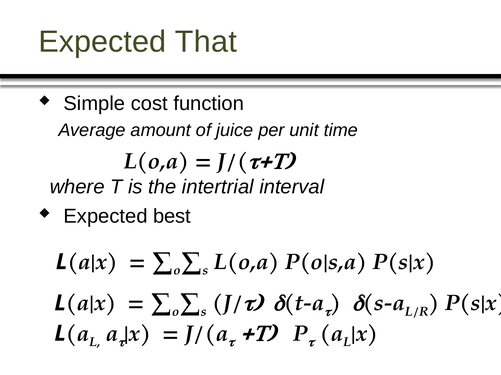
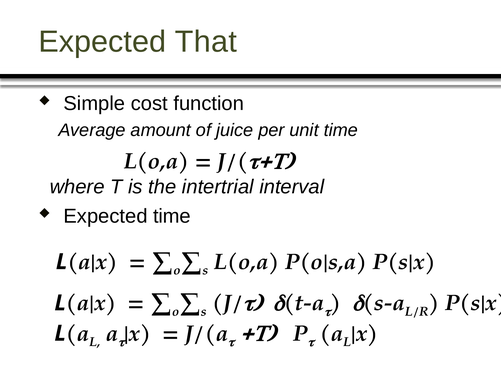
Expected best: best -> time (172, 216)
